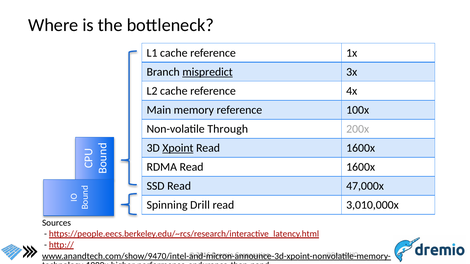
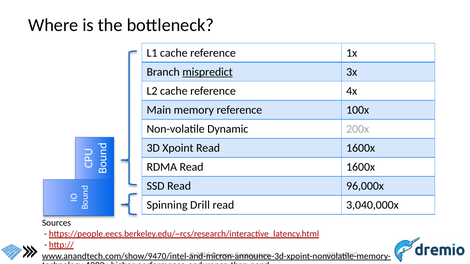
Through: Through -> Dynamic (228, 129)
Xpoint underline: present -> none (178, 148)
47,000x: 47,000x -> 96,000x (365, 186)
3,010,000x: 3,010,000x -> 3,040,000x (372, 205)
